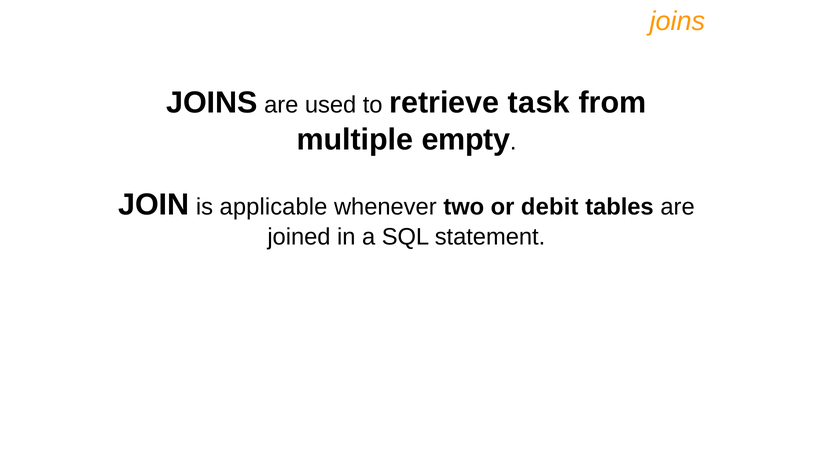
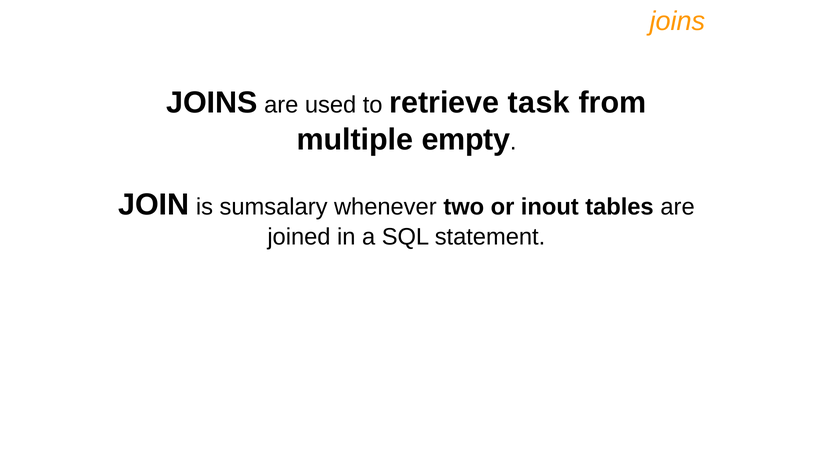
applicable: applicable -> sumsalary (274, 207)
debit: debit -> inout (550, 207)
